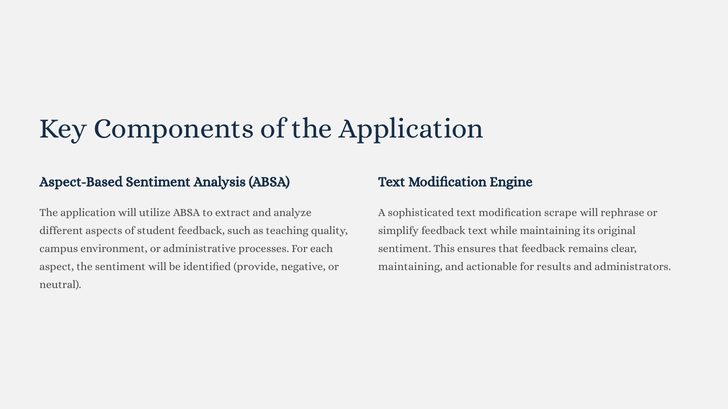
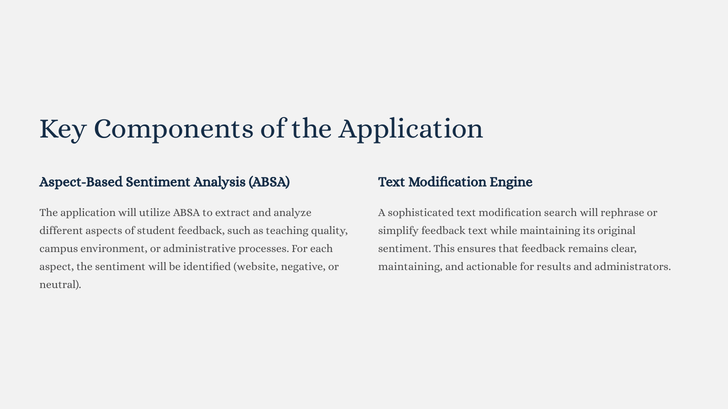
scrape: scrape -> search (561, 213)
provide: provide -> website (256, 267)
